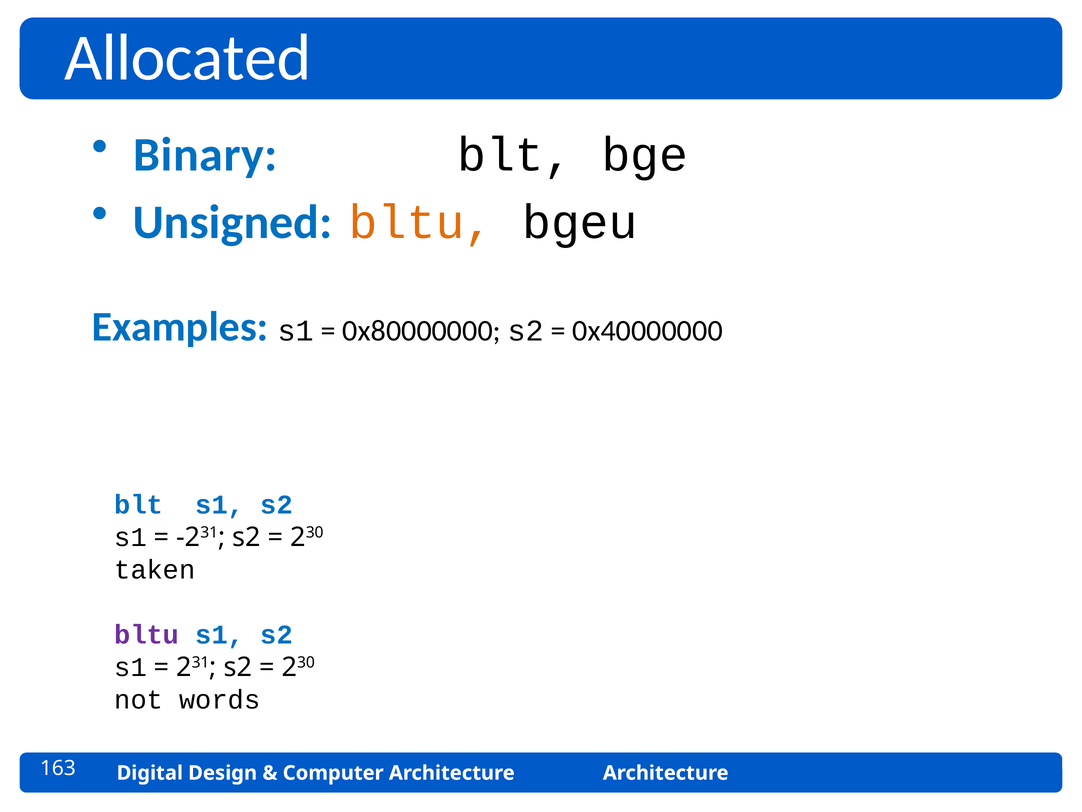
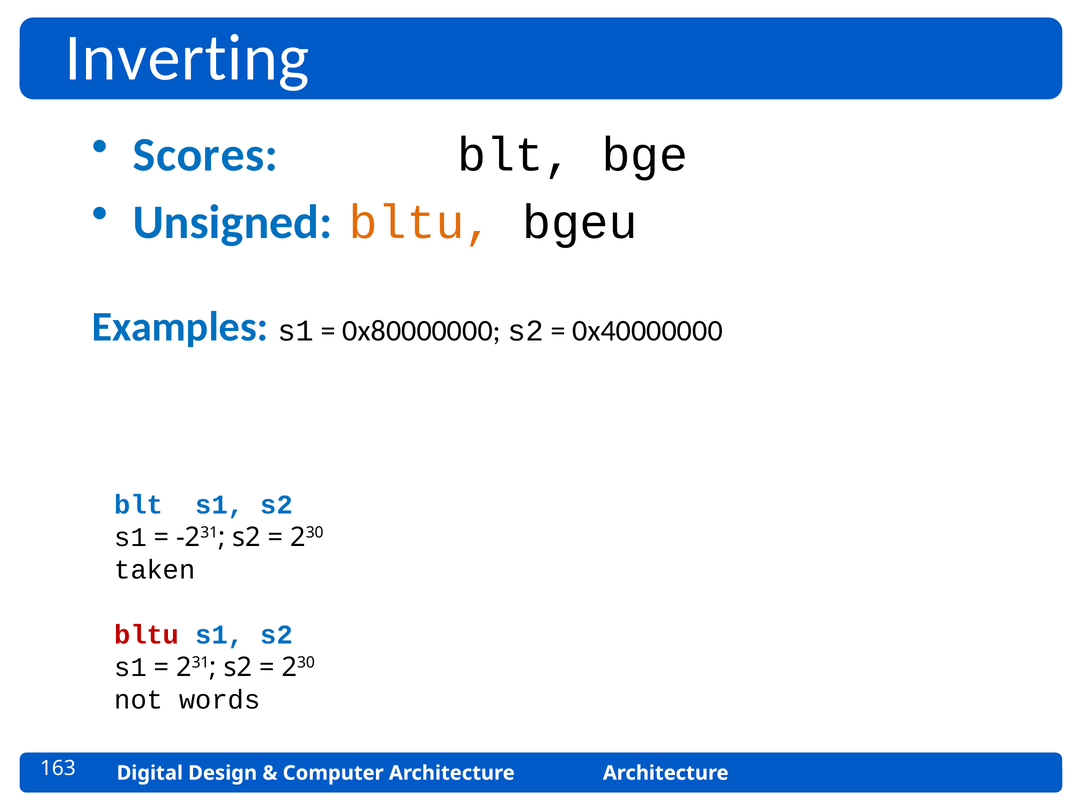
Allocated: Allocated -> Inverting (187, 58)
Binary: Binary -> Scores (205, 155)
bltu colour: purple -> red (147, 634)
